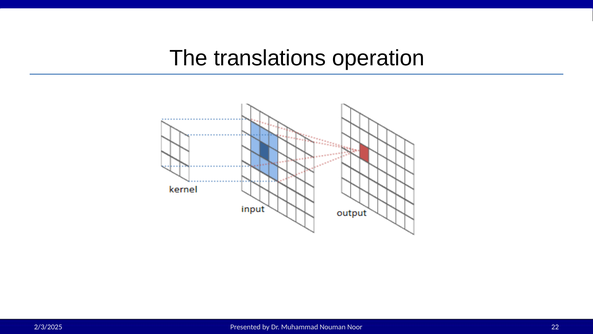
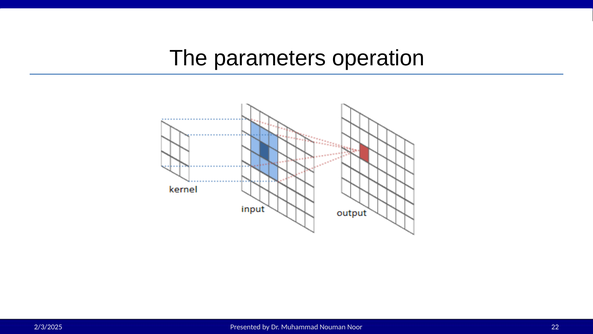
translations: translations -> parameters (270, 58)
